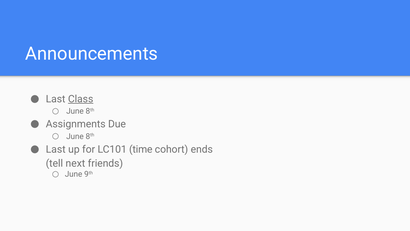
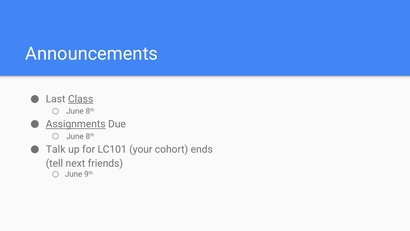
Assignments underline: none -> present (76, 124)
Last: Last -> Talk (56, 149)
time: time -> your (141, 149)
